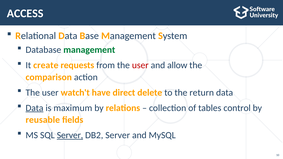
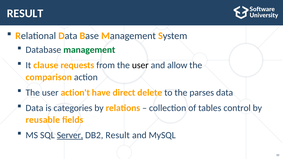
ACCESS: ACCESS -> RESULT (25, 13)
create: create -> clause (46, 65)
user colour: red -> black (140, 65)
watch't: watch't -> action't (75, 93)
return: return -> parses (202, 93)
Data underline: present -> none (34, 108)
maximum: maximum -> categories (73, 108)
DB2 Server: Server -> Result (118, 135)
